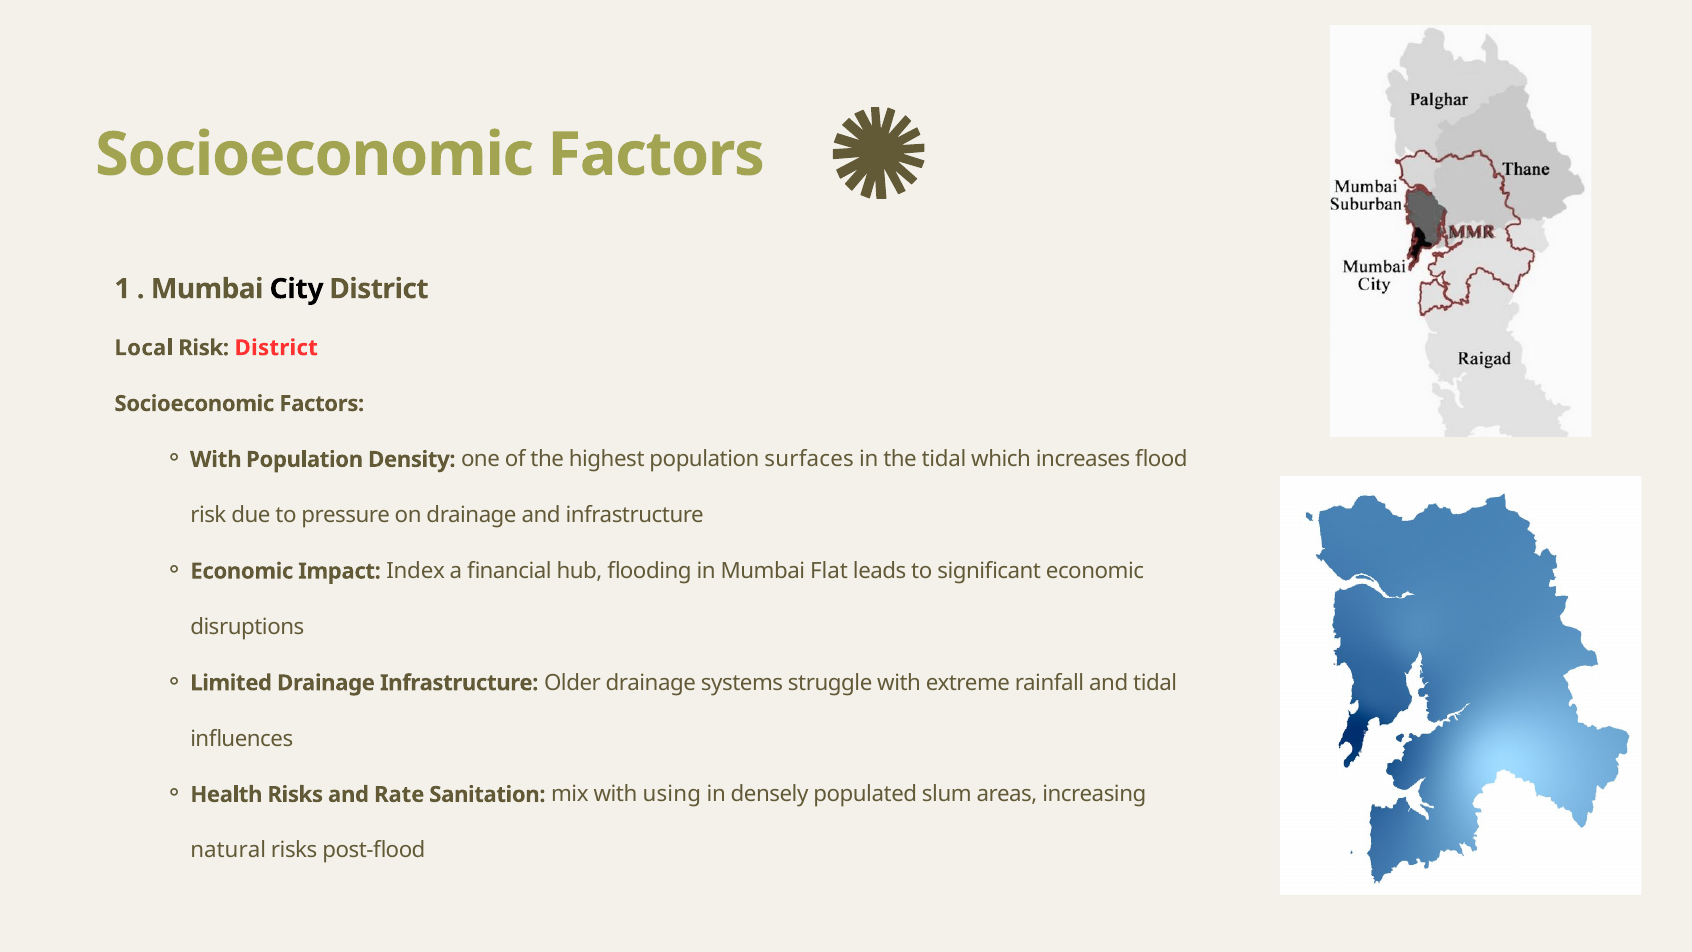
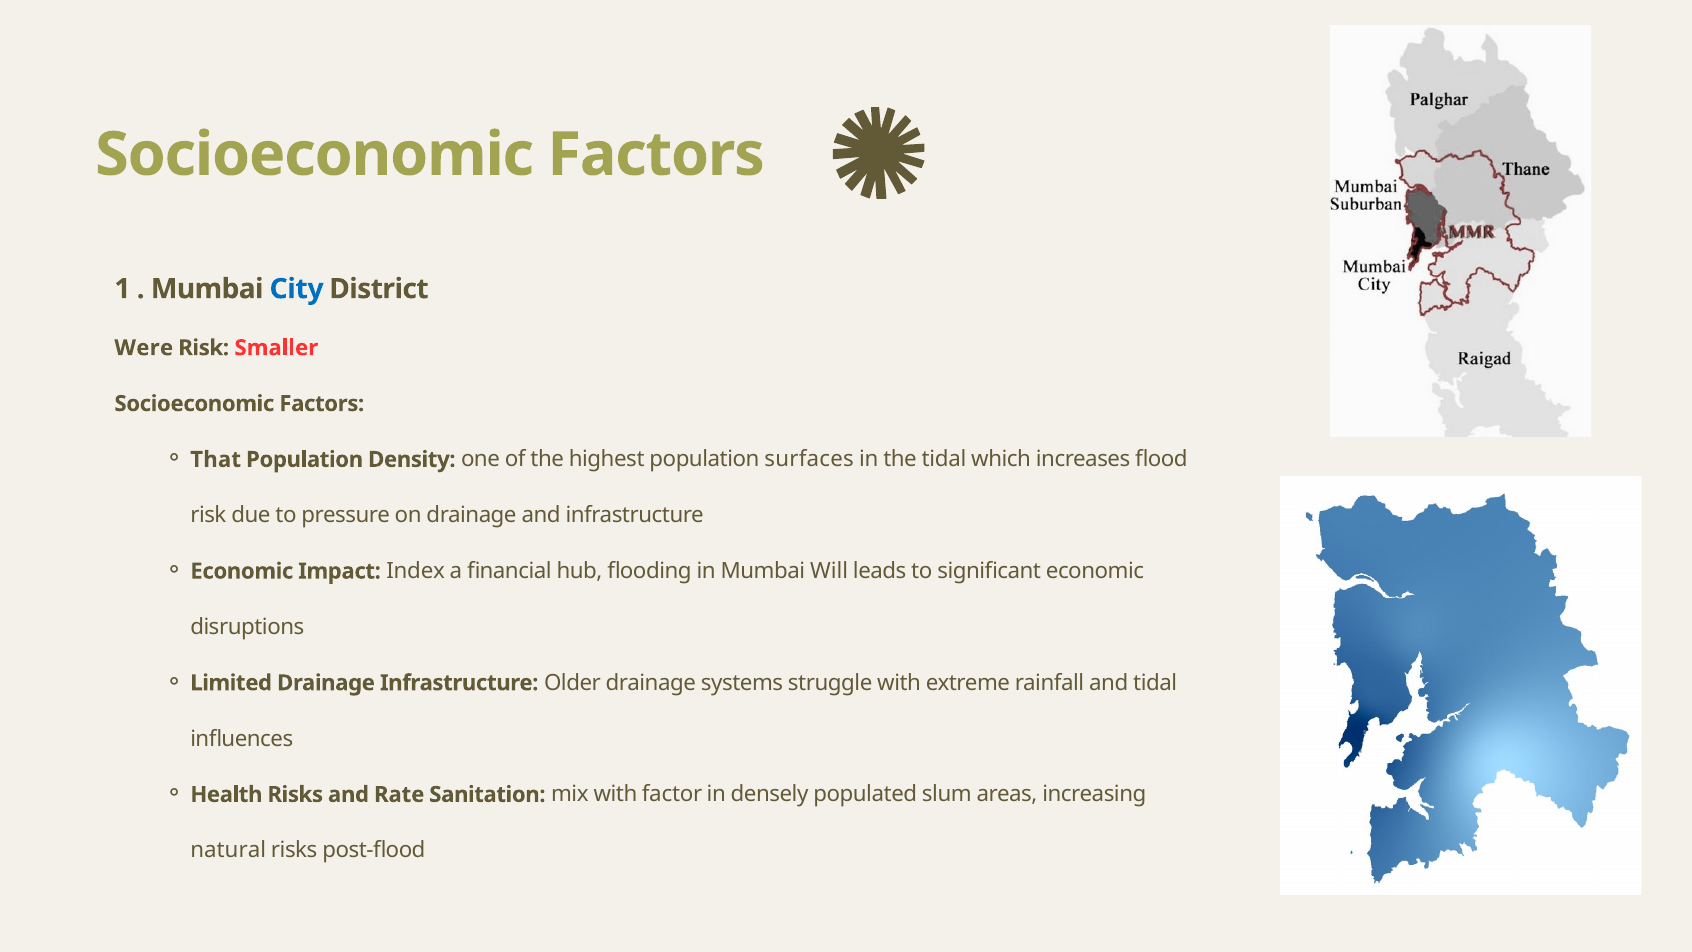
City colour: black -> blue (297, 289)
Local: Local -> Were (144, 348)
Risk District: District -> Smaller (276, 348)
With: With -> That (216, 459)
Flat: Flat -> Will (829, 571)
using: using -> factor (672, 794)
